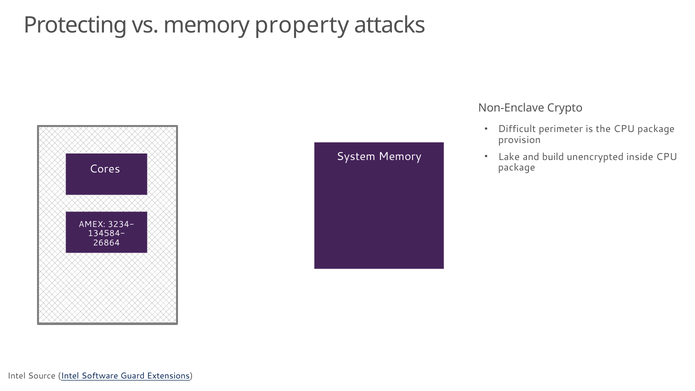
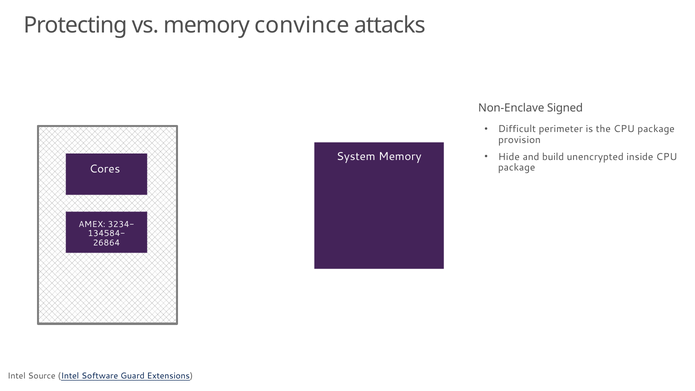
property: property -> convince (302, 25)
Crypto: Crypto -> Signed (565, 108)
Lake: Lake -> Hide (509, 157)
